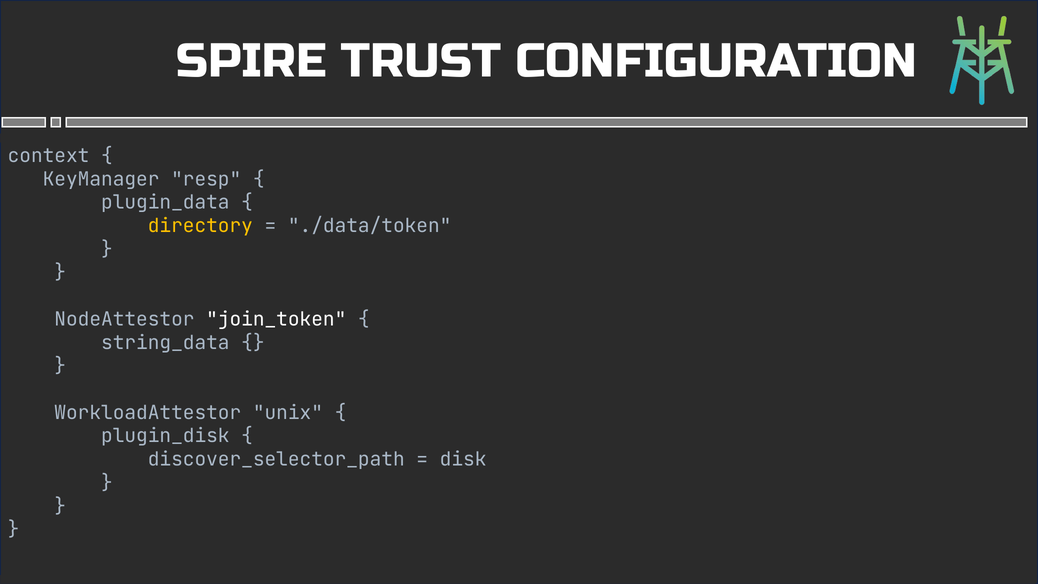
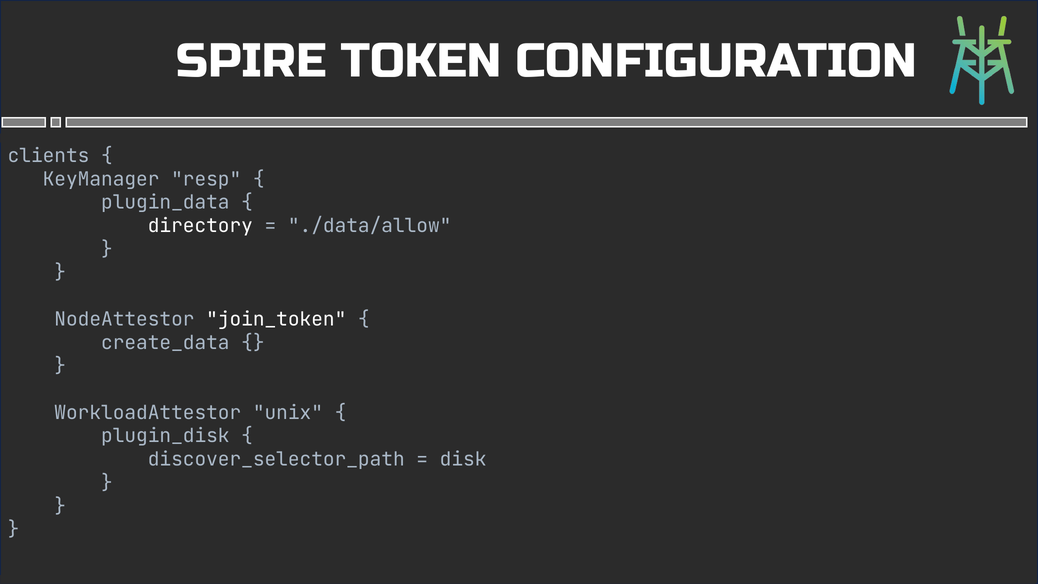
TRUST: TRUST -> TOKEN (421, 61)
context: context -> clients (49, 156)
directory colour: yellow -> white (200, 226)
./data/token: ./data/token -> ./data/allow (370, 226)
string_data: string_data -> create_data (165, 343)
